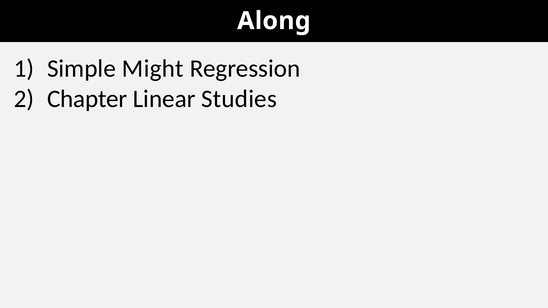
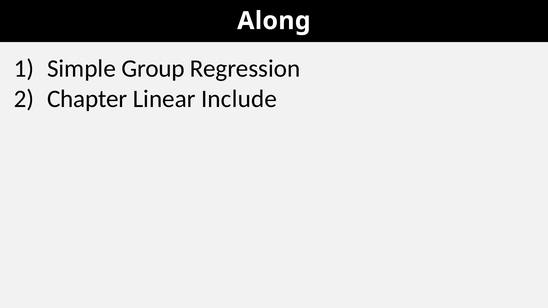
Might: Might -> Group (153, 69)
Studies: Studies -> Include (239, 99)
